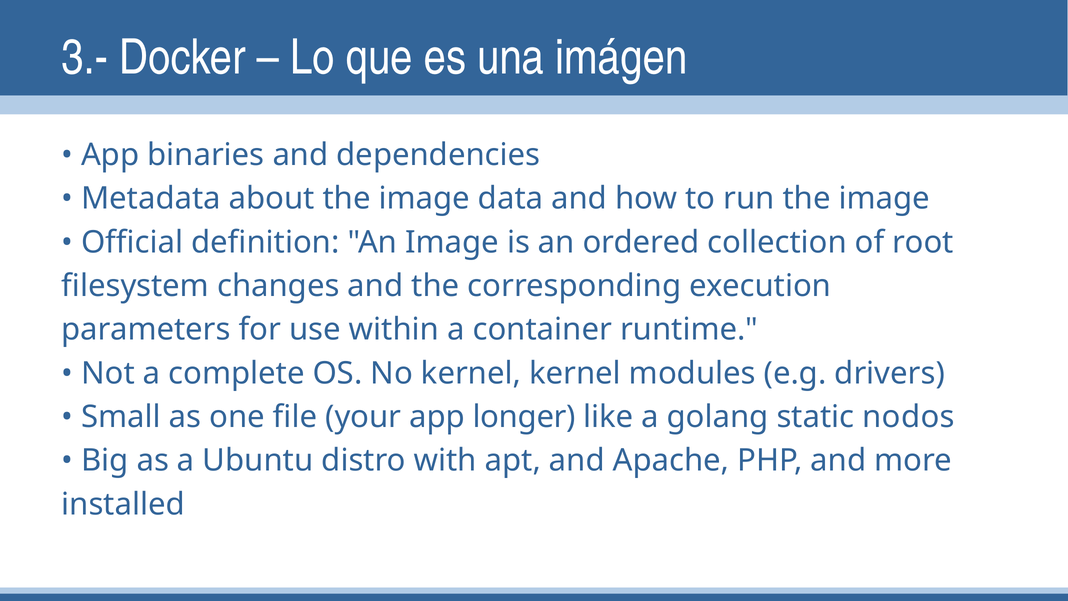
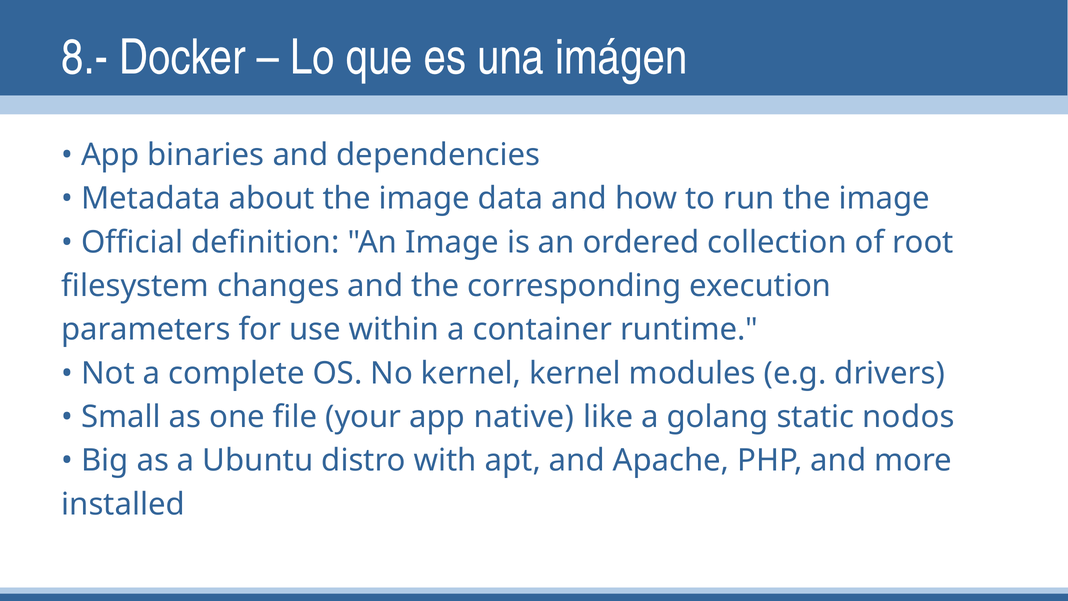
3.-: 3.- -> 8.- (85, 58)
longer: longer -> native (524, 417)
